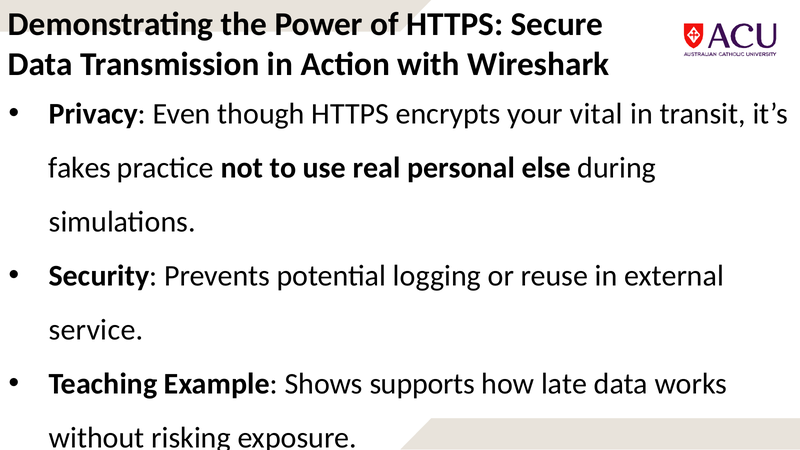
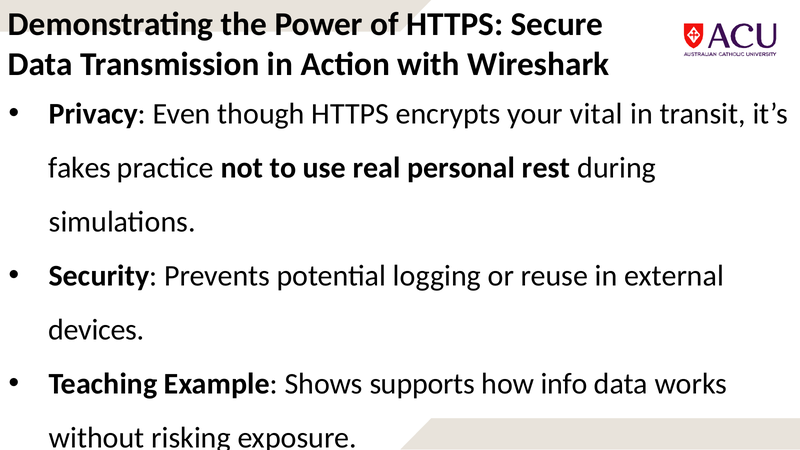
else: else -> rest (546, 168)
service: service -> devices (96, 330)
late: late -> info (564, 384)
